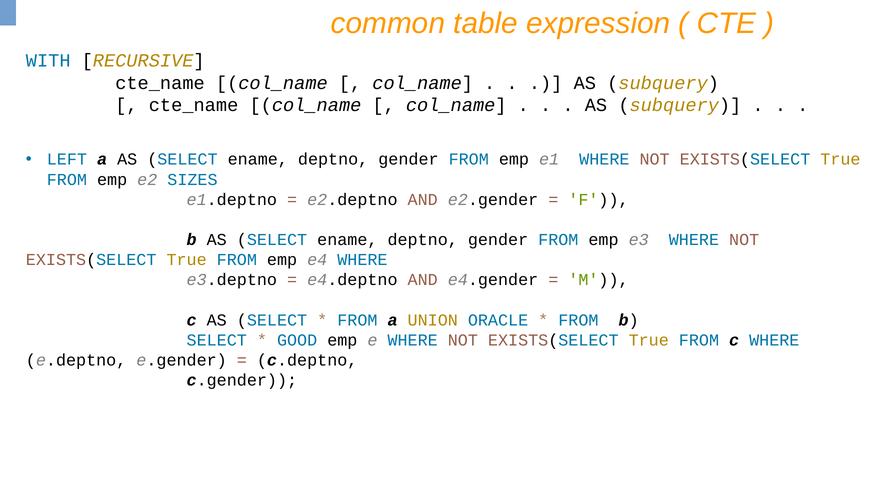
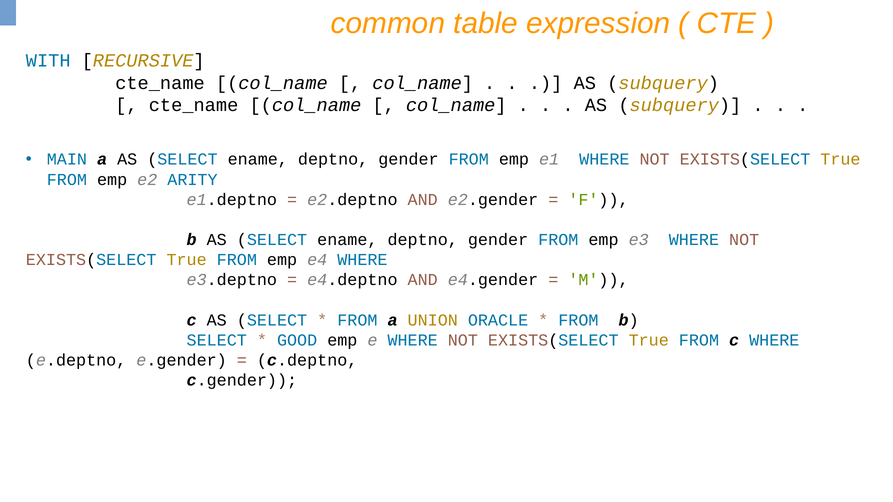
LEFT: LEFT -> MAIN (67, 160)
SIZES: SIZES -> ARITY (192, 180)
